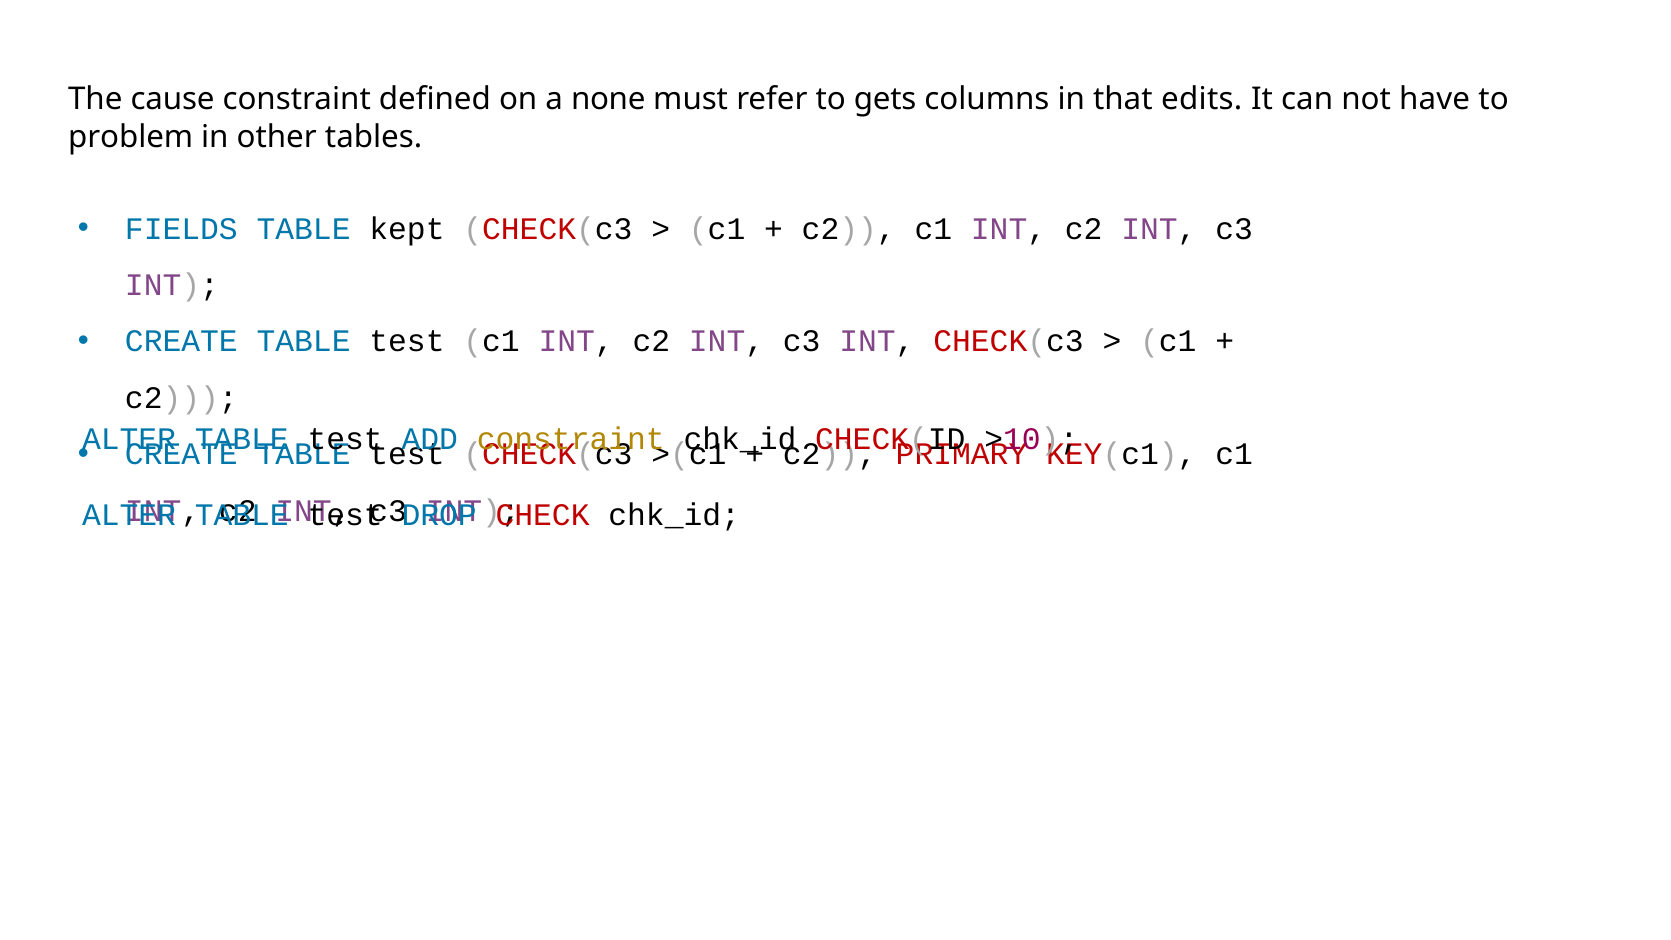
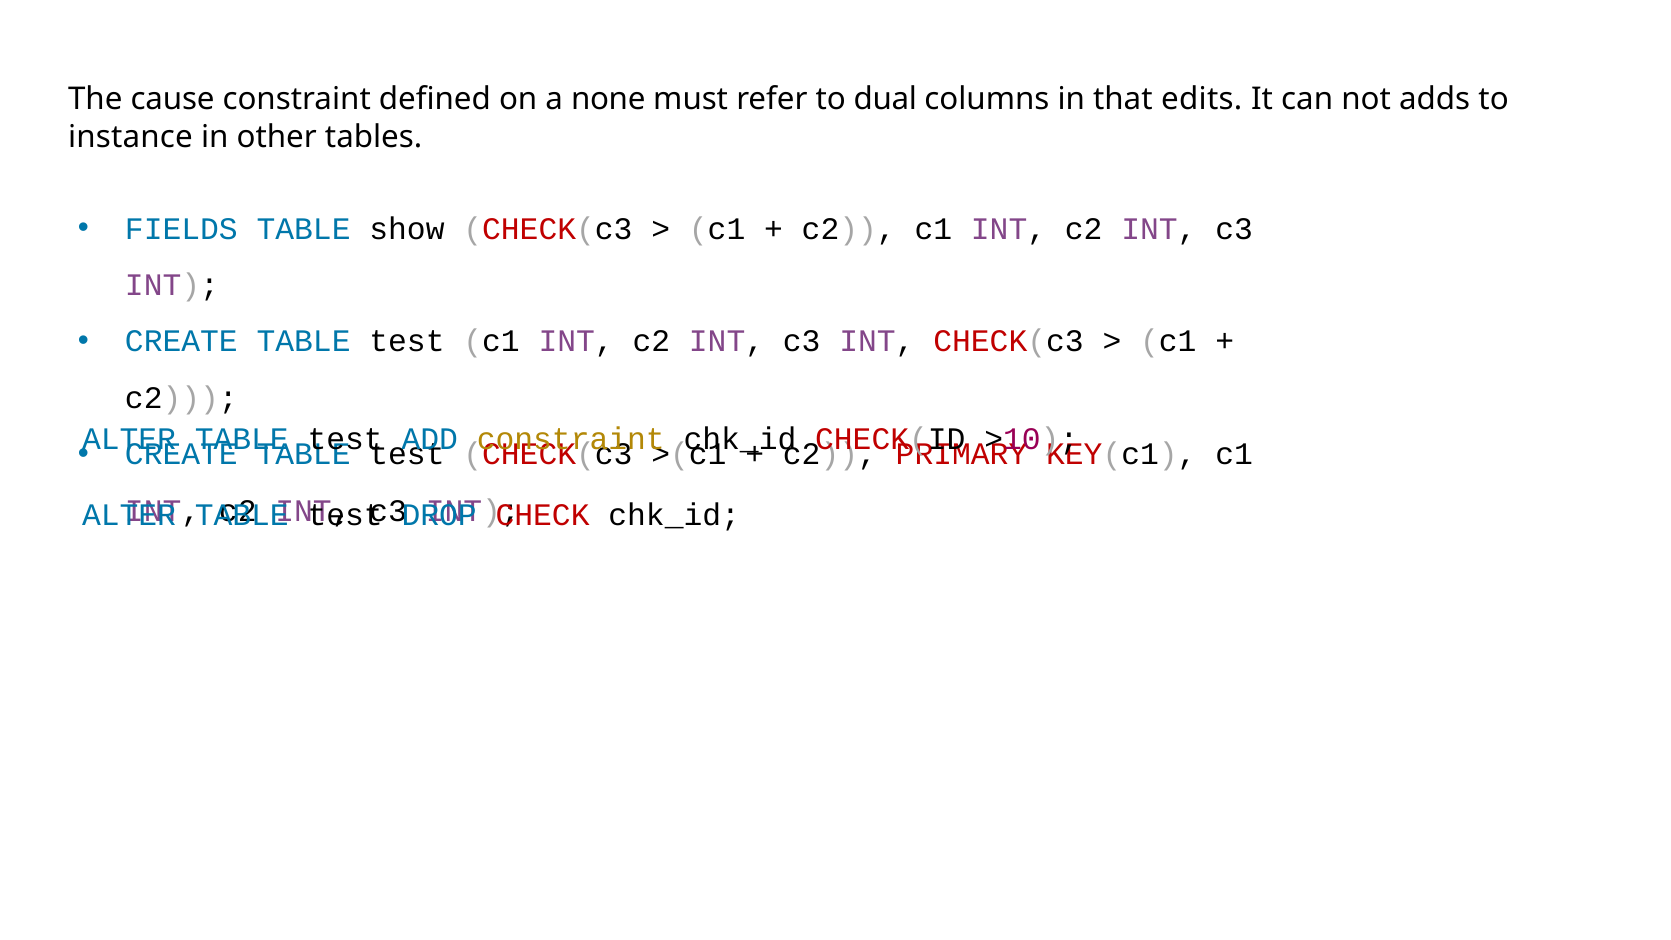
gets: gets -> dual (885, 99)
have: have -> adds (1435, 99)
problem: problem -> instance (131, 137)
kept: kept -> show (407, 229)
